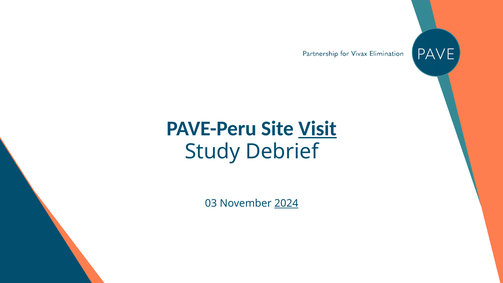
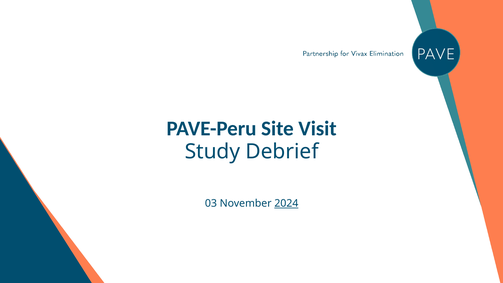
Visit underline: present -> none (318, 129)
